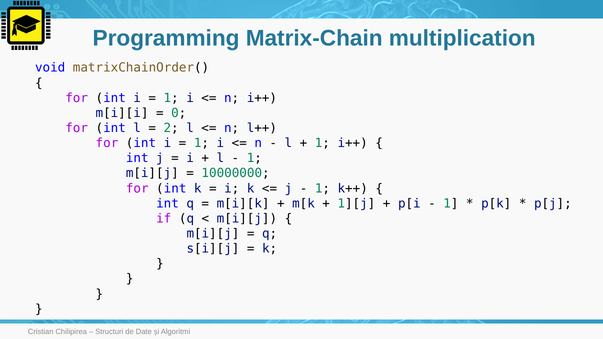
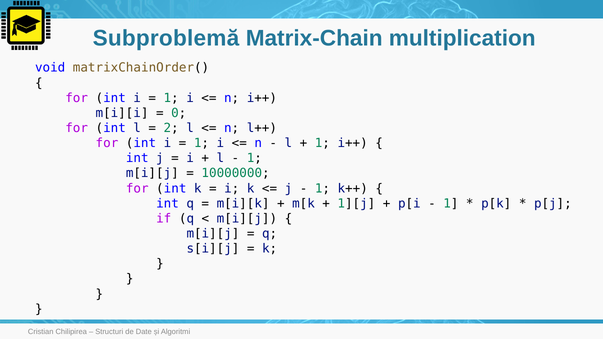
Programming: Programming -> Subproblemă (166, 38)
